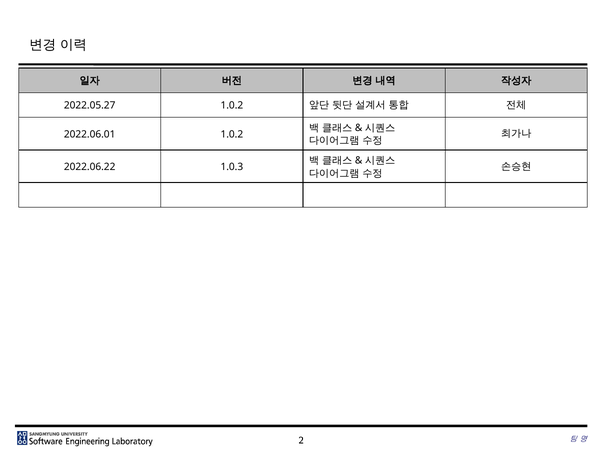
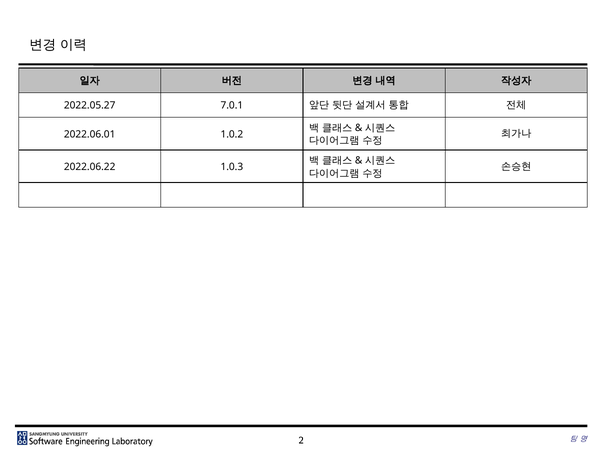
2022.05.27 1.0.2: 1.0.2 -> 7.0.1 (232, 105)
